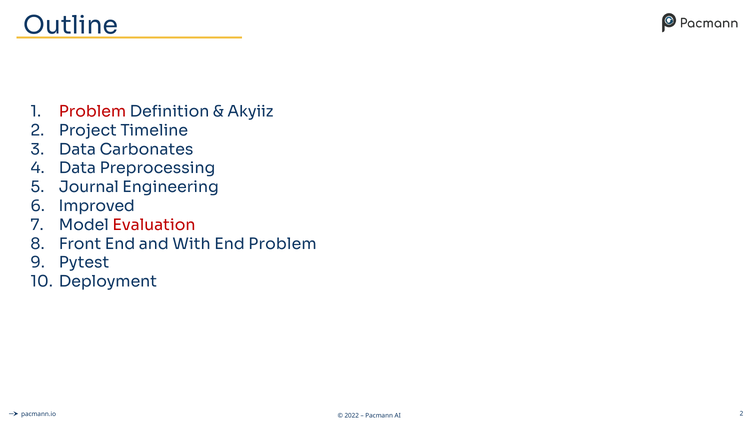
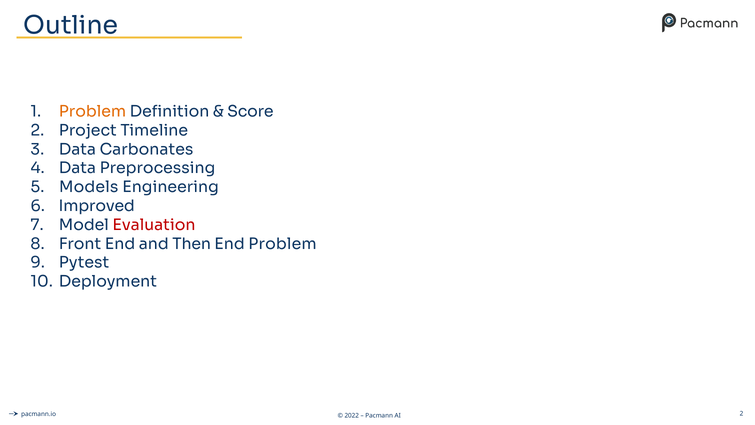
Problem colour: red -> orange (92, 111)
Akyiiz: Akyiiz -> Score (250, 111)
Journal: Journal -> Models (89, 187)
With: With -> Then (192, 244)
